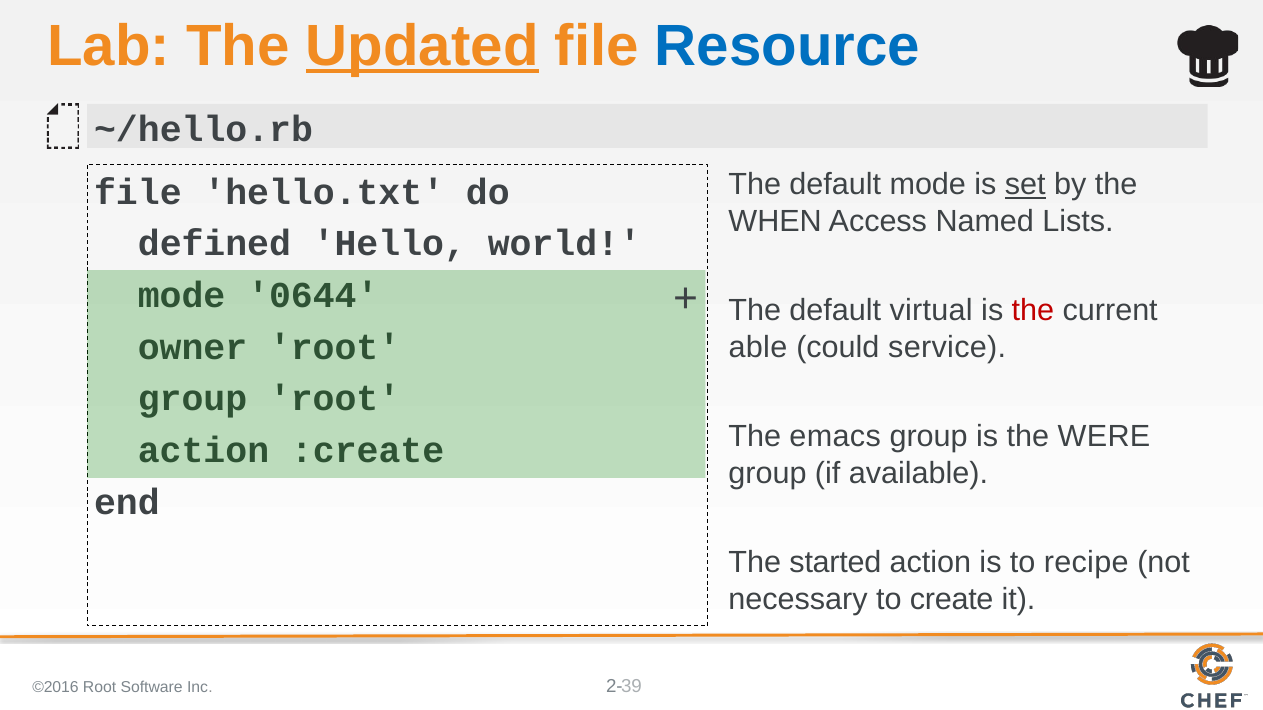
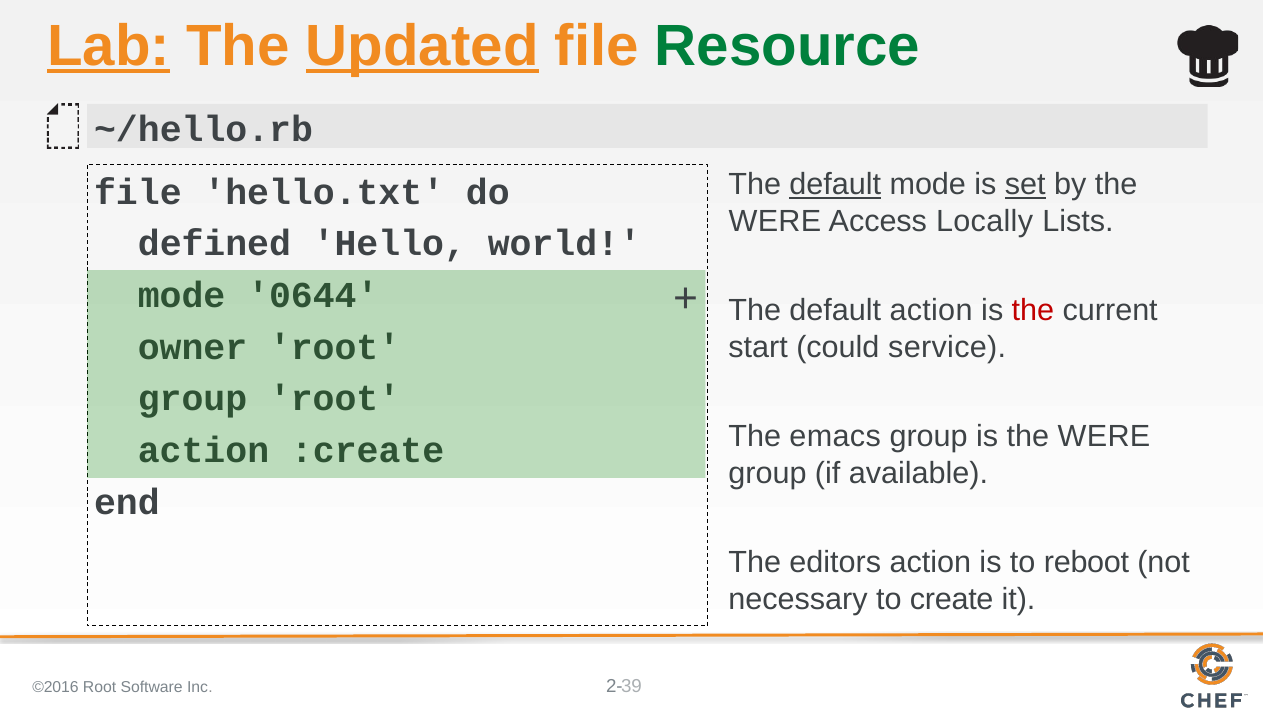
Lab underline: none -> present (109, 46)
Resource colour: blue -> green (787, 46)
default underline: none -> present (835, 185)
WHEN: WHEN -> WERE (775, 221)
Named: Named -> Locally (985, 221)
default virtual: virtual -> action (931, 311)
able: able -> start (758, 347)
started: started -> editors (835, 563)
recipe: recipe -> reboot (1087, 563)
